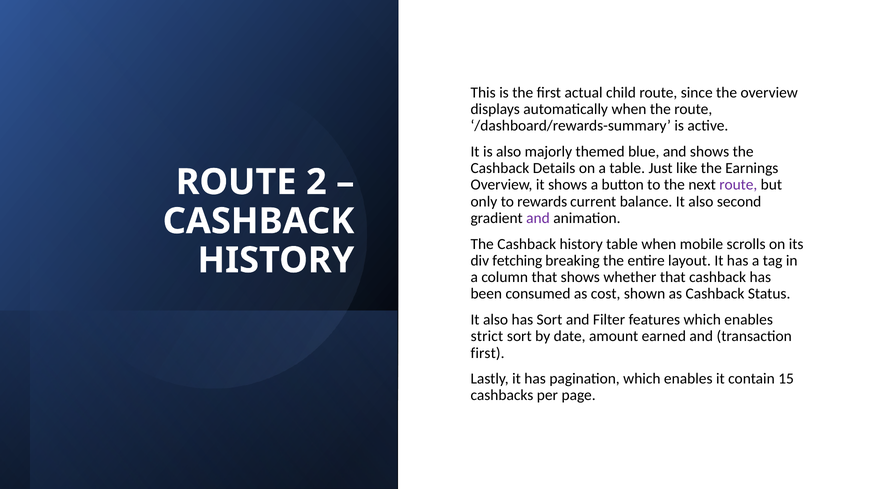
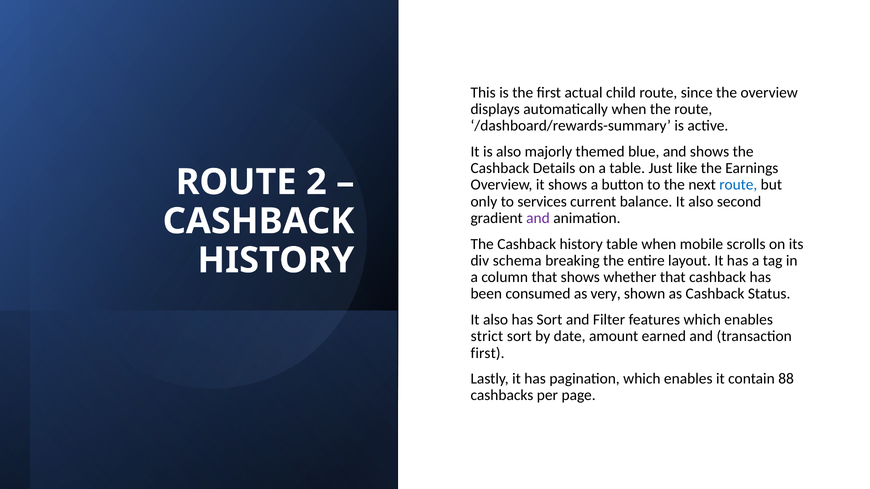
route colour: purple -> blue (738, 185)
rewards: rewards -> services (542, 202)
fetching: fetching -> schema (517, 261)
cost: cost -> very (606, 294)
15: 15 -> 88 (786, 379)
